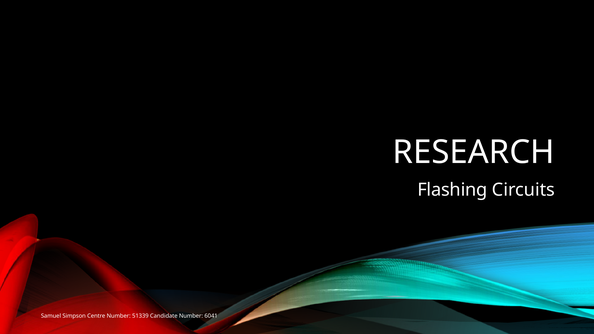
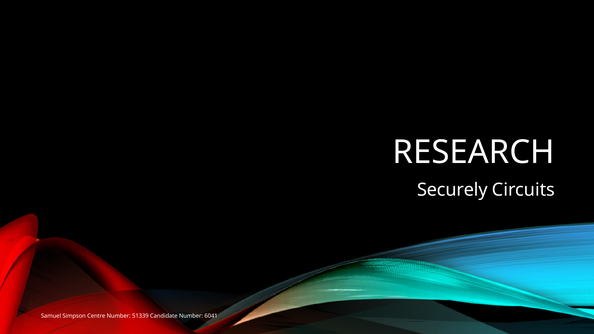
Flashing: Flashing -> Securely (452, 190)
